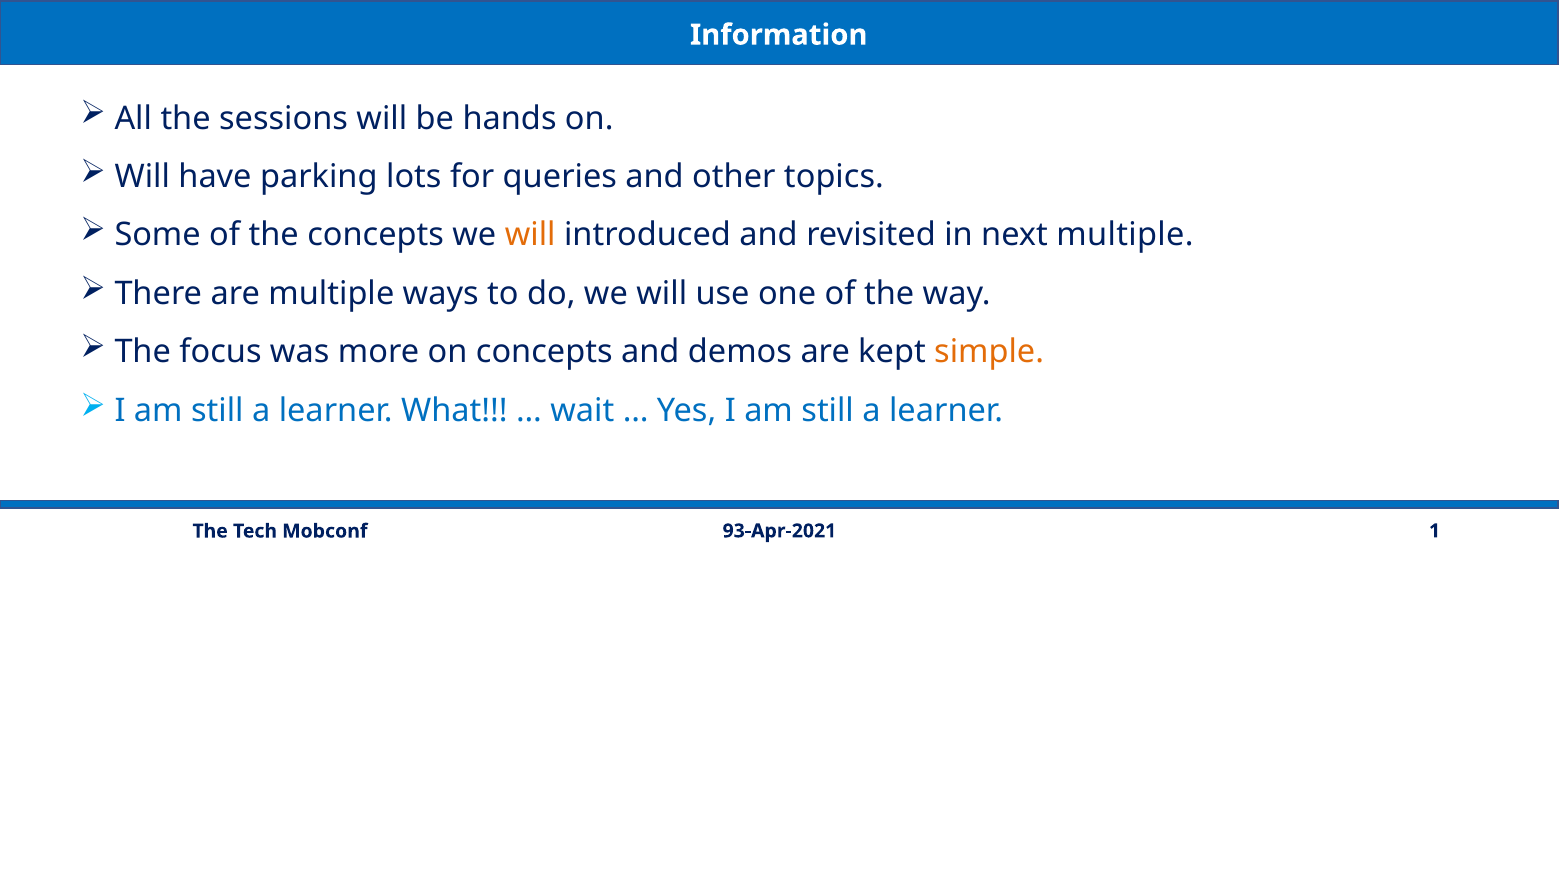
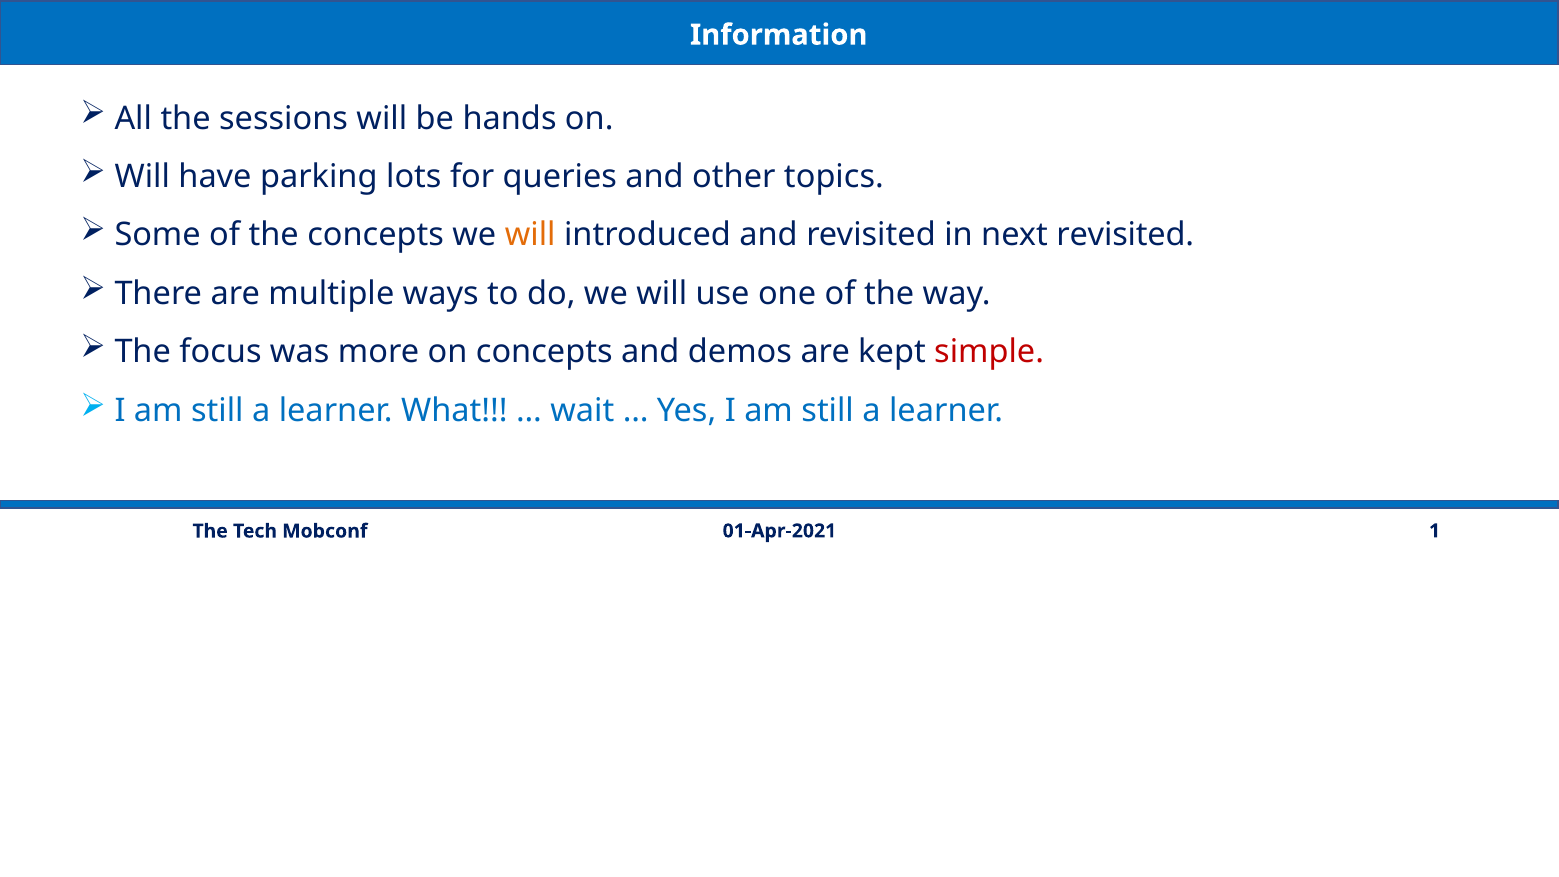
next multiple: multiple -> revisited (1125, 235)
simple colour: orange -> red (989, 352)
93-Apr-2021: 93-Apr-2021 -> 01-Apr-2021 (779, 531)
